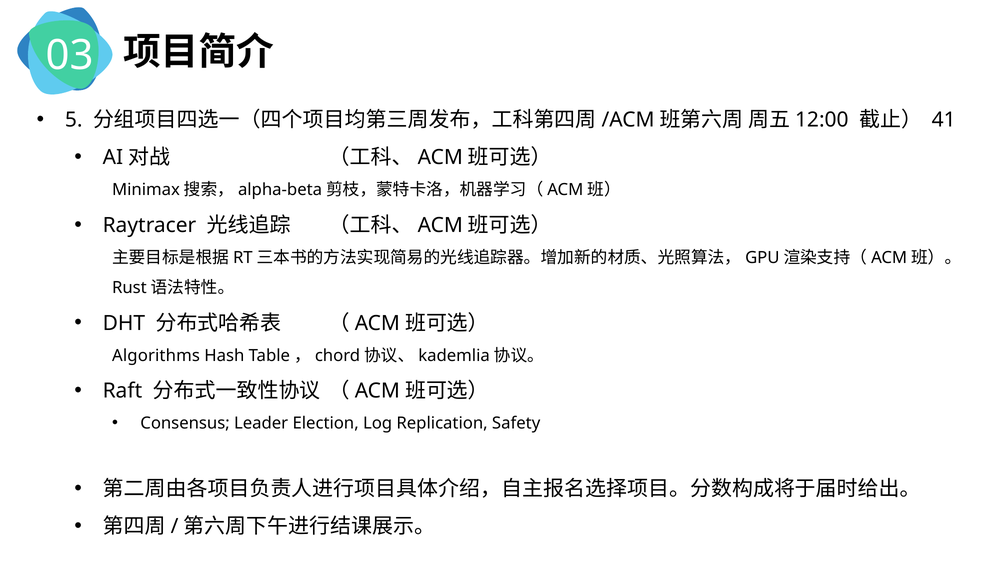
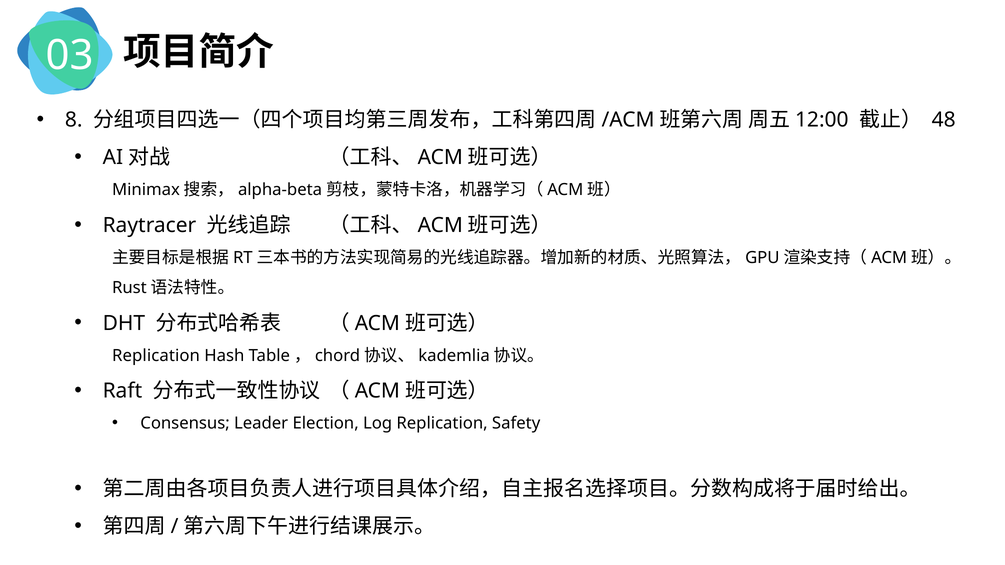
5: 5 -> 8 (74, 120)
41: 41 -> 48 (944, 120)
Algorithms: Algorithms -> Replication (156, 356)
